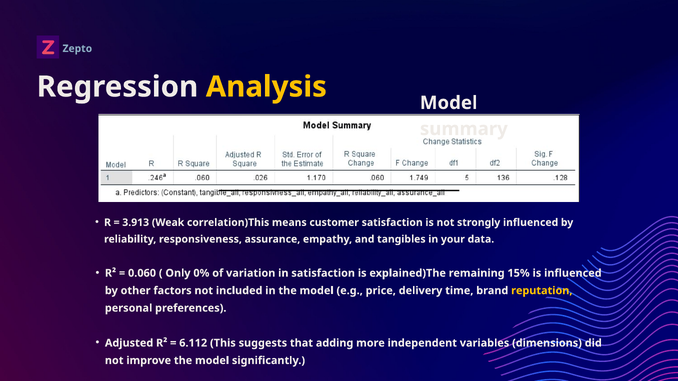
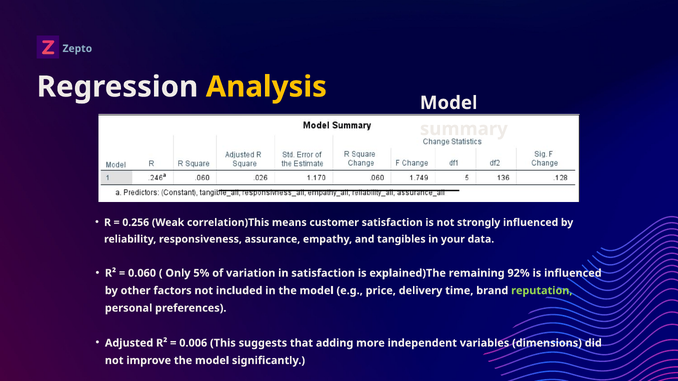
3.913: 3.913 -> 0.256 (136, 223)
0%: 0% -> 5% (201, 273)
15%: 15% -> 92% (519, 273)
reputation colour: yellow -> light green (542, 291)
6.112: 6.112 -> 0.006 (193, 343)
